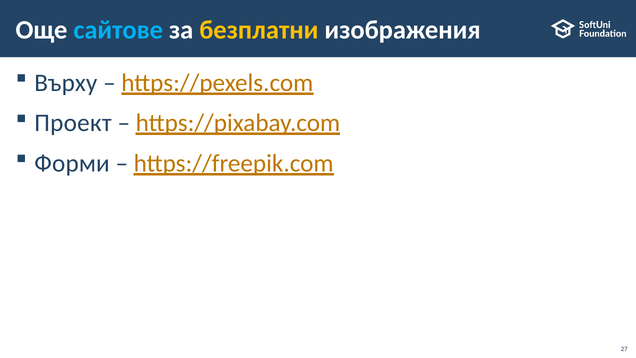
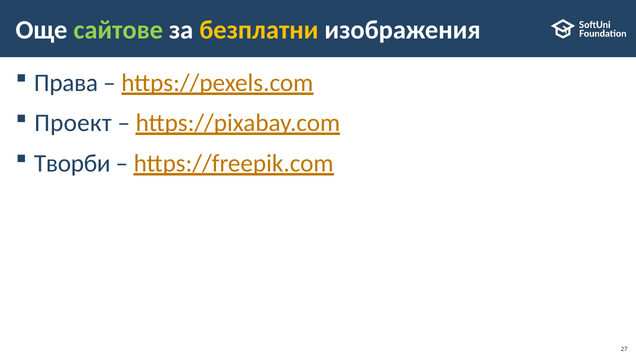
сайтове colour: light blue -> light green (118, 30)
Върху: Върху -> Права (66, 83)
Форми: Форми -> Творби (72, 163)
